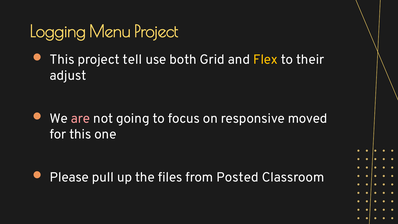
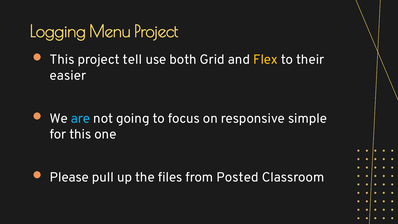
adjust: adjust -> easier (68, 75)
are colour: pink -> light blue (80, 118)
moved: moved -> simple (308, 118)
